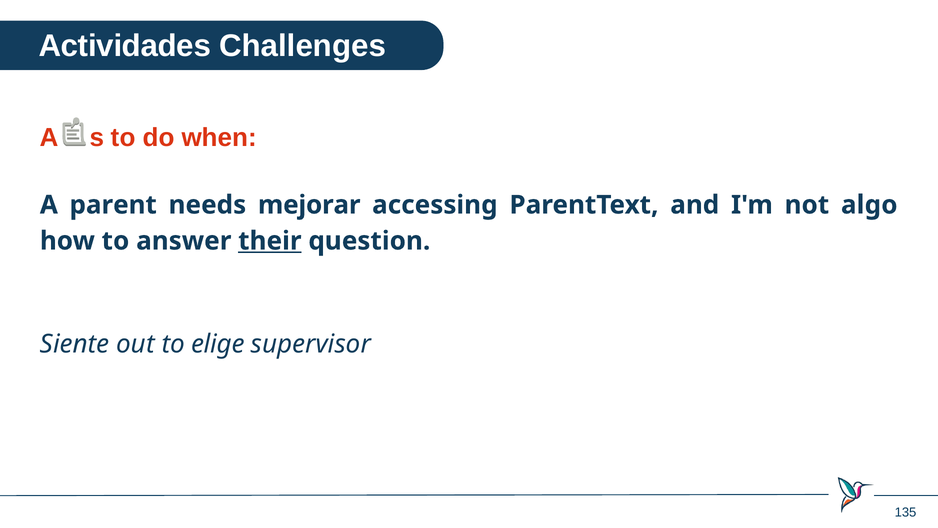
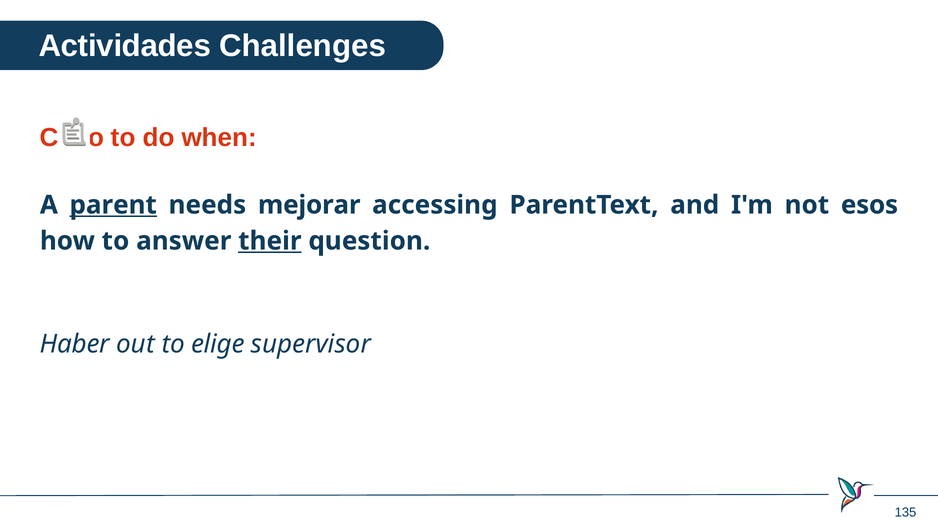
Años: Años -> Cabo (72, 138)
parent underline: none -> present (113, 205)
algo: algo -> esos (869, 205)
Siente: Siente -> Haber (75, 344)
